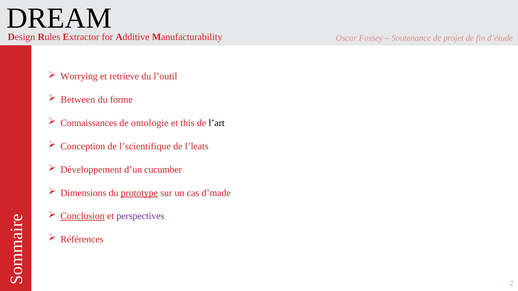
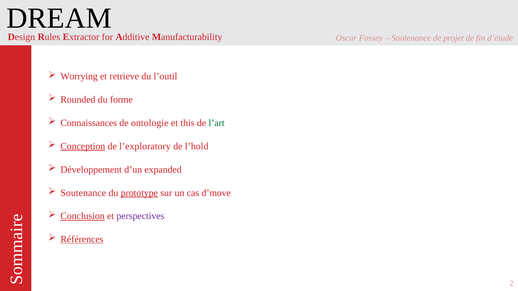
Between: Between -> Rounded (78, 100)
l’art colour: black -> green (217, 123)
Conception underline: none -> present (83, 146)
l’scientifique: l’scientifique -> l’exploratory (145, 146)
l’leats: l’leats -> l’hold (197, 146)
cucumber: cucumber -> expanded (163, 170)
Dimensions: Dimensions -> Soutenance (83, 193)
d’made: d’made -> d’move (216, 193)
Références underline: none -> present (82, 240)
